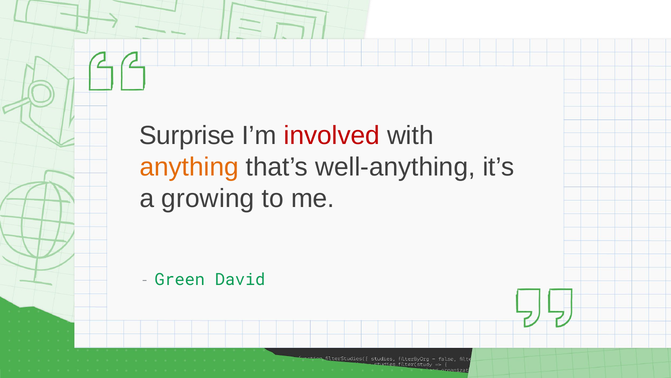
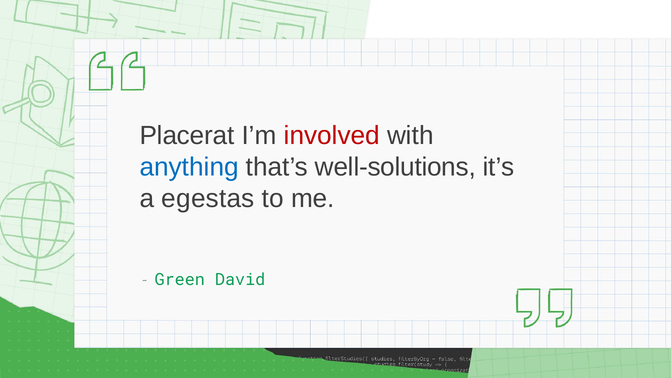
Surprise: Surprise -> Placerat (187, 135)
anything colour: orange -> blue (189, 167)
well-anything: well-anything -> well-solutions (395, 167)
growing: growing -> egestas (208, 198)
